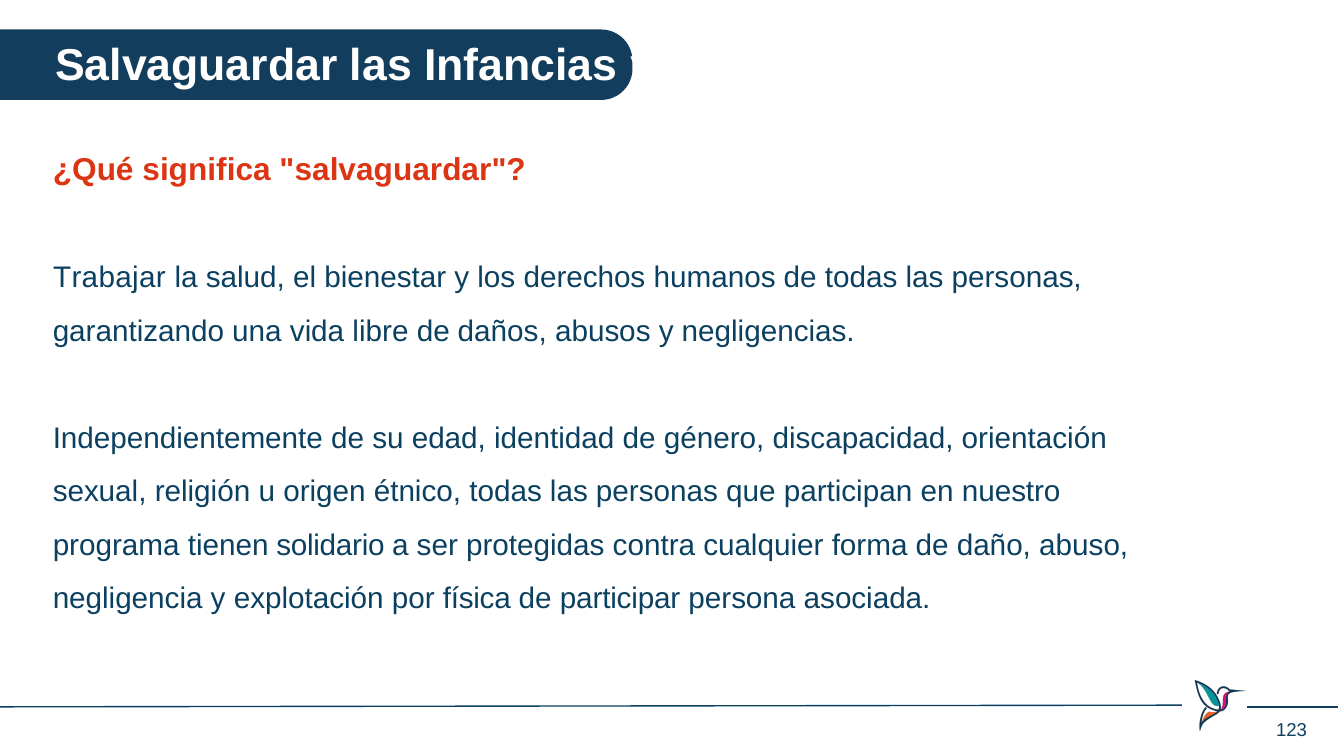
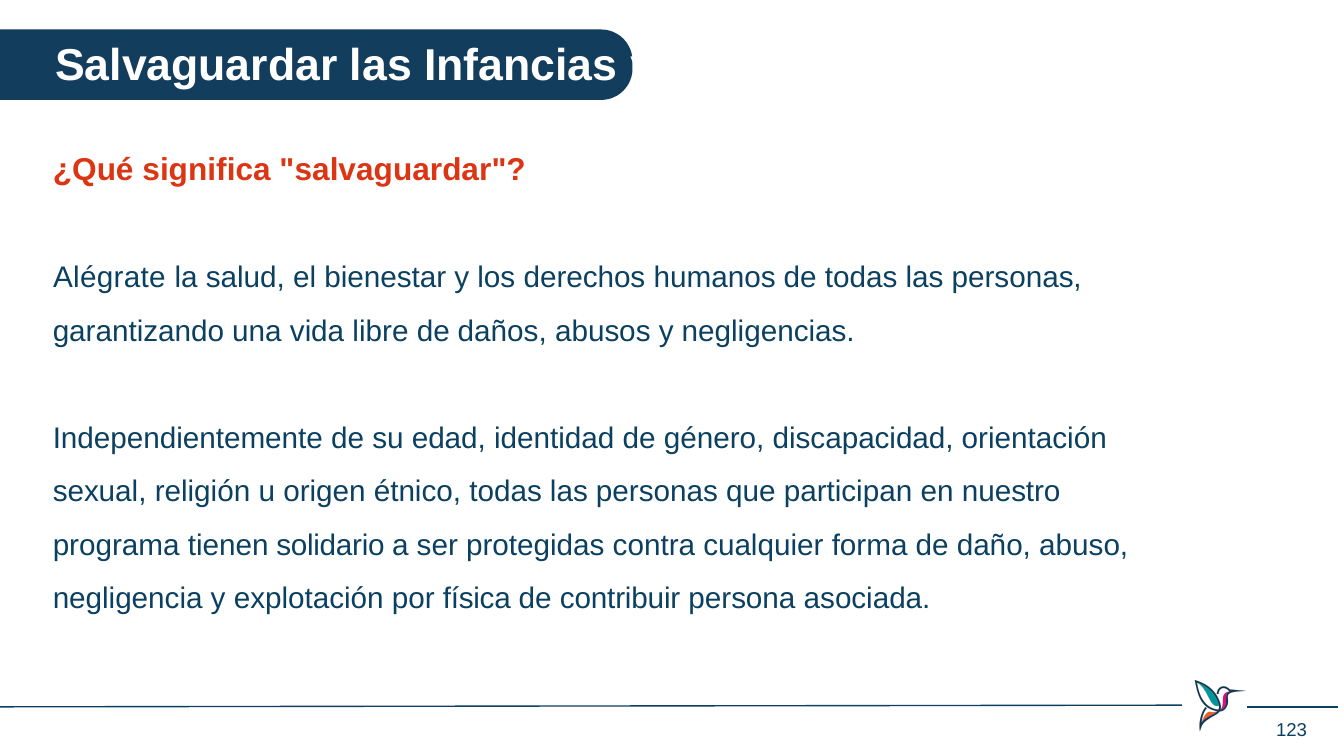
Trabajar: Trabajar -> Alégrate (109, 278)
participar: participar -> contribuir (620, 599)
